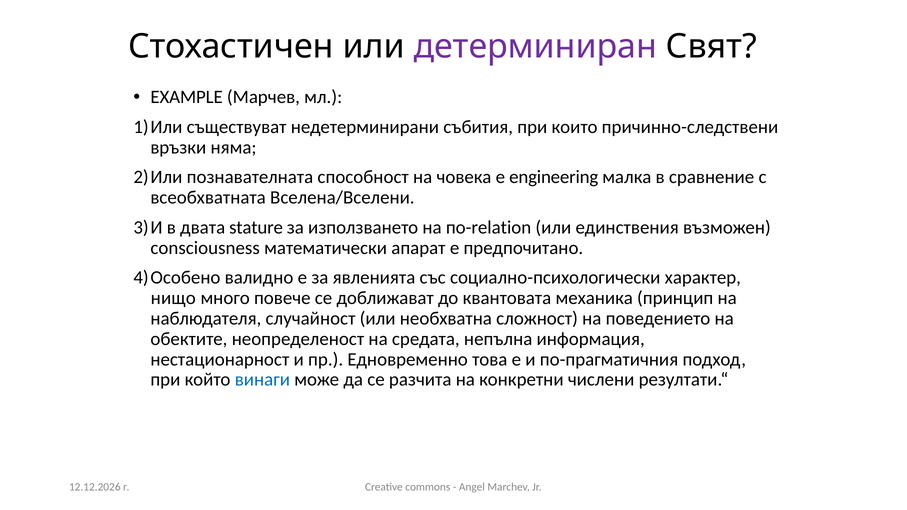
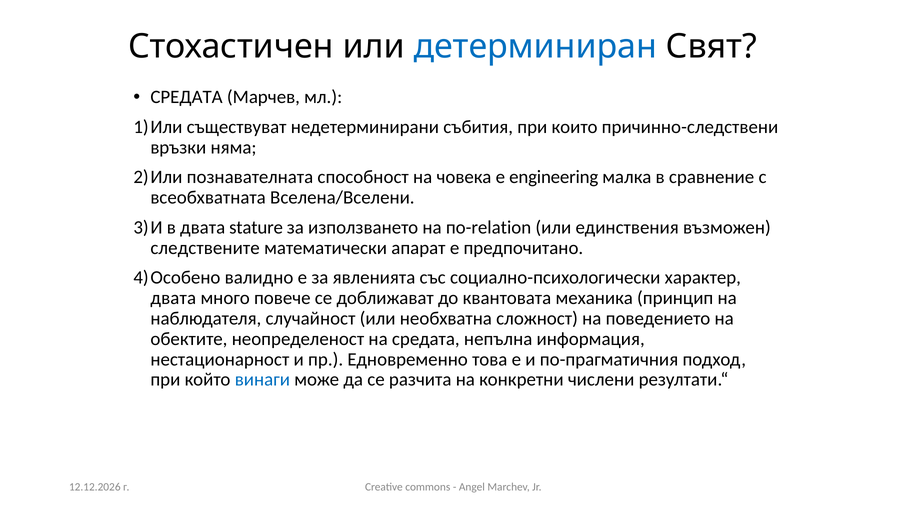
детерминиран colour: purple -> blue (535, 46)
EXAMPLE: EXAMPLE -> СРЕДАТА (187, 97)
consciousness: consciousness -> следствените (205, 248)
нищо: нищо -> двата (173, 298)
